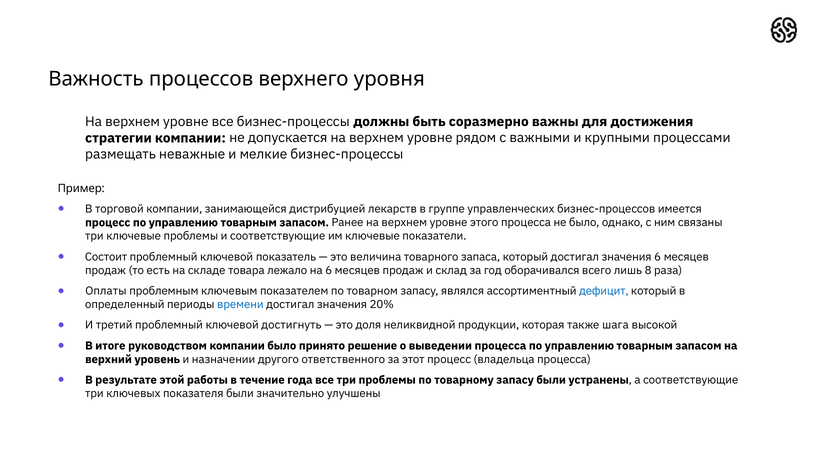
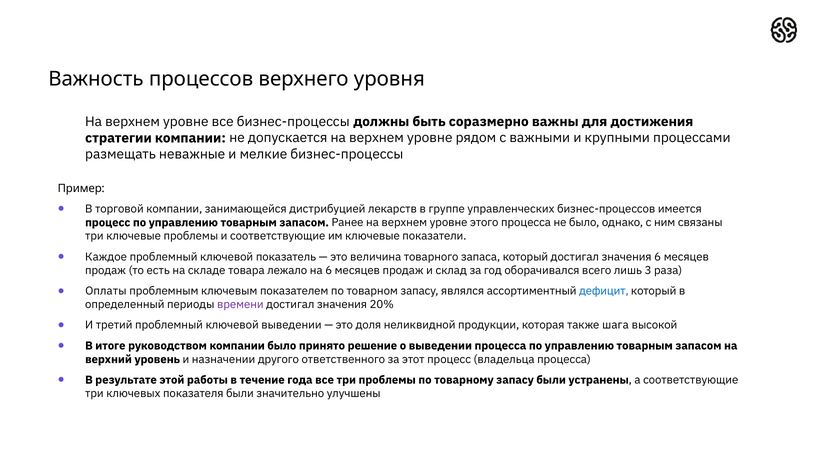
Состоит: Состоит -> Каждое (106, 257)
8: 8 -> 3 (648, 270)
времени colour: blue -> purple (240, 304)
ключевой достигнуть: достигнуть -> выведении (291, 325)
